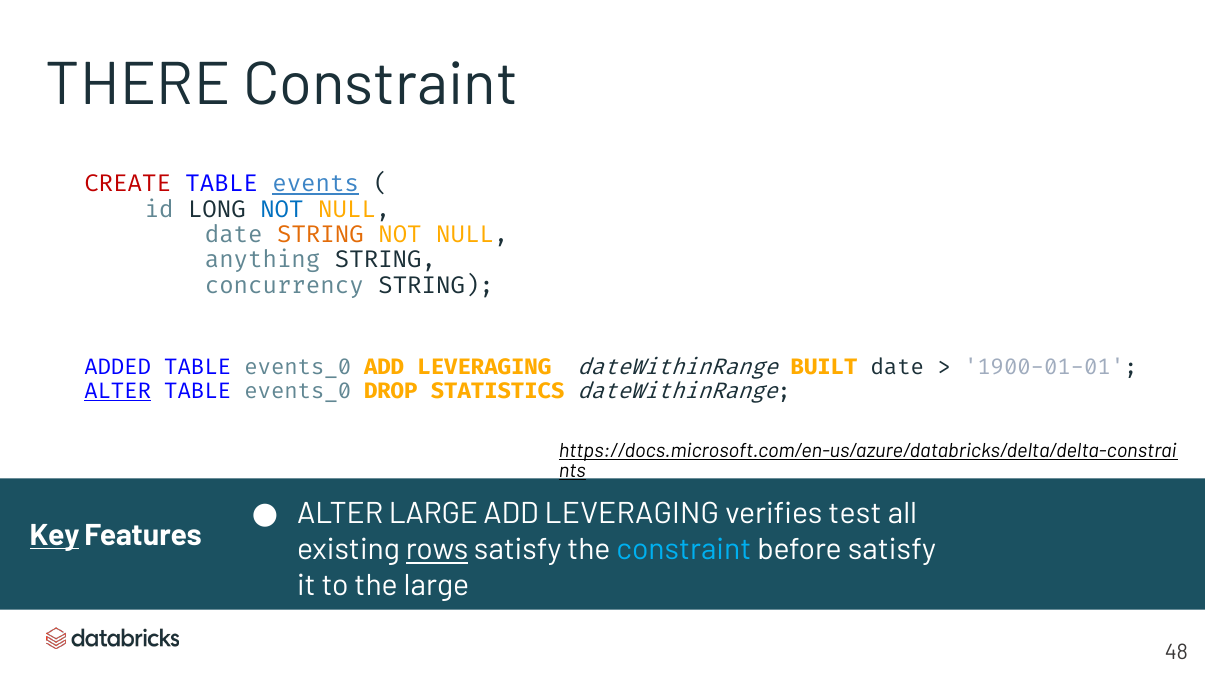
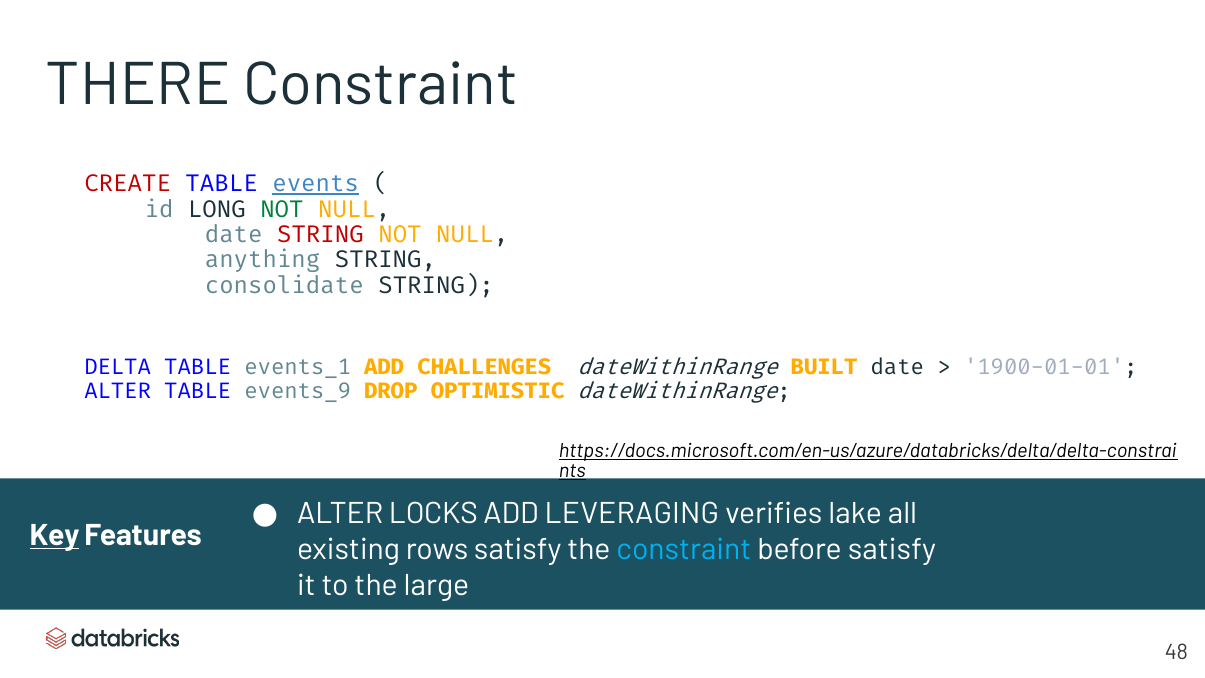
NOT colour: blue -> green (282, 209)
STRING colour: orange -> red (320, 235)
concurrency: concurrency -> consolidate (284, 285)
ADDED: ADDED -> DELTA (118, 367)
events_0: events_0 -> events_1 (298, 367)
LEVERAGING: LEVERAGING -> CHALLENGES (484, 367)
ALTER underline: present -> none (118, 391)
events_0: events_0 -> events_9 (298, 391)
STATISTICS: STATISTICS -> OPTIMISTIC (498, 391)
ALTER LARGE: LARGE -> LOCKS (433, 514)
test: test -> lake (855, 514)
rows underline: present -> none (437, 550)
